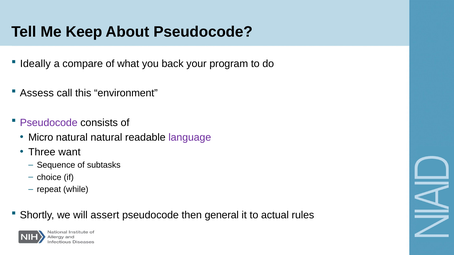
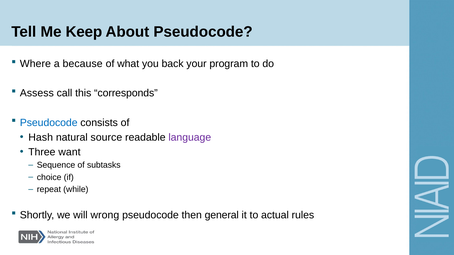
Ideally: Ideally -> Where (35, 64)
compare: compare -> because (83, 64)
environment: environment -> corresponds (126, 93)
Pseudocode colour: purple -> blue (49, 123)
Micro: Micro -> Hash (41, 138)
natural natural: natural -> source (106, 138)
assert: assert -> wrong (105, 215)
